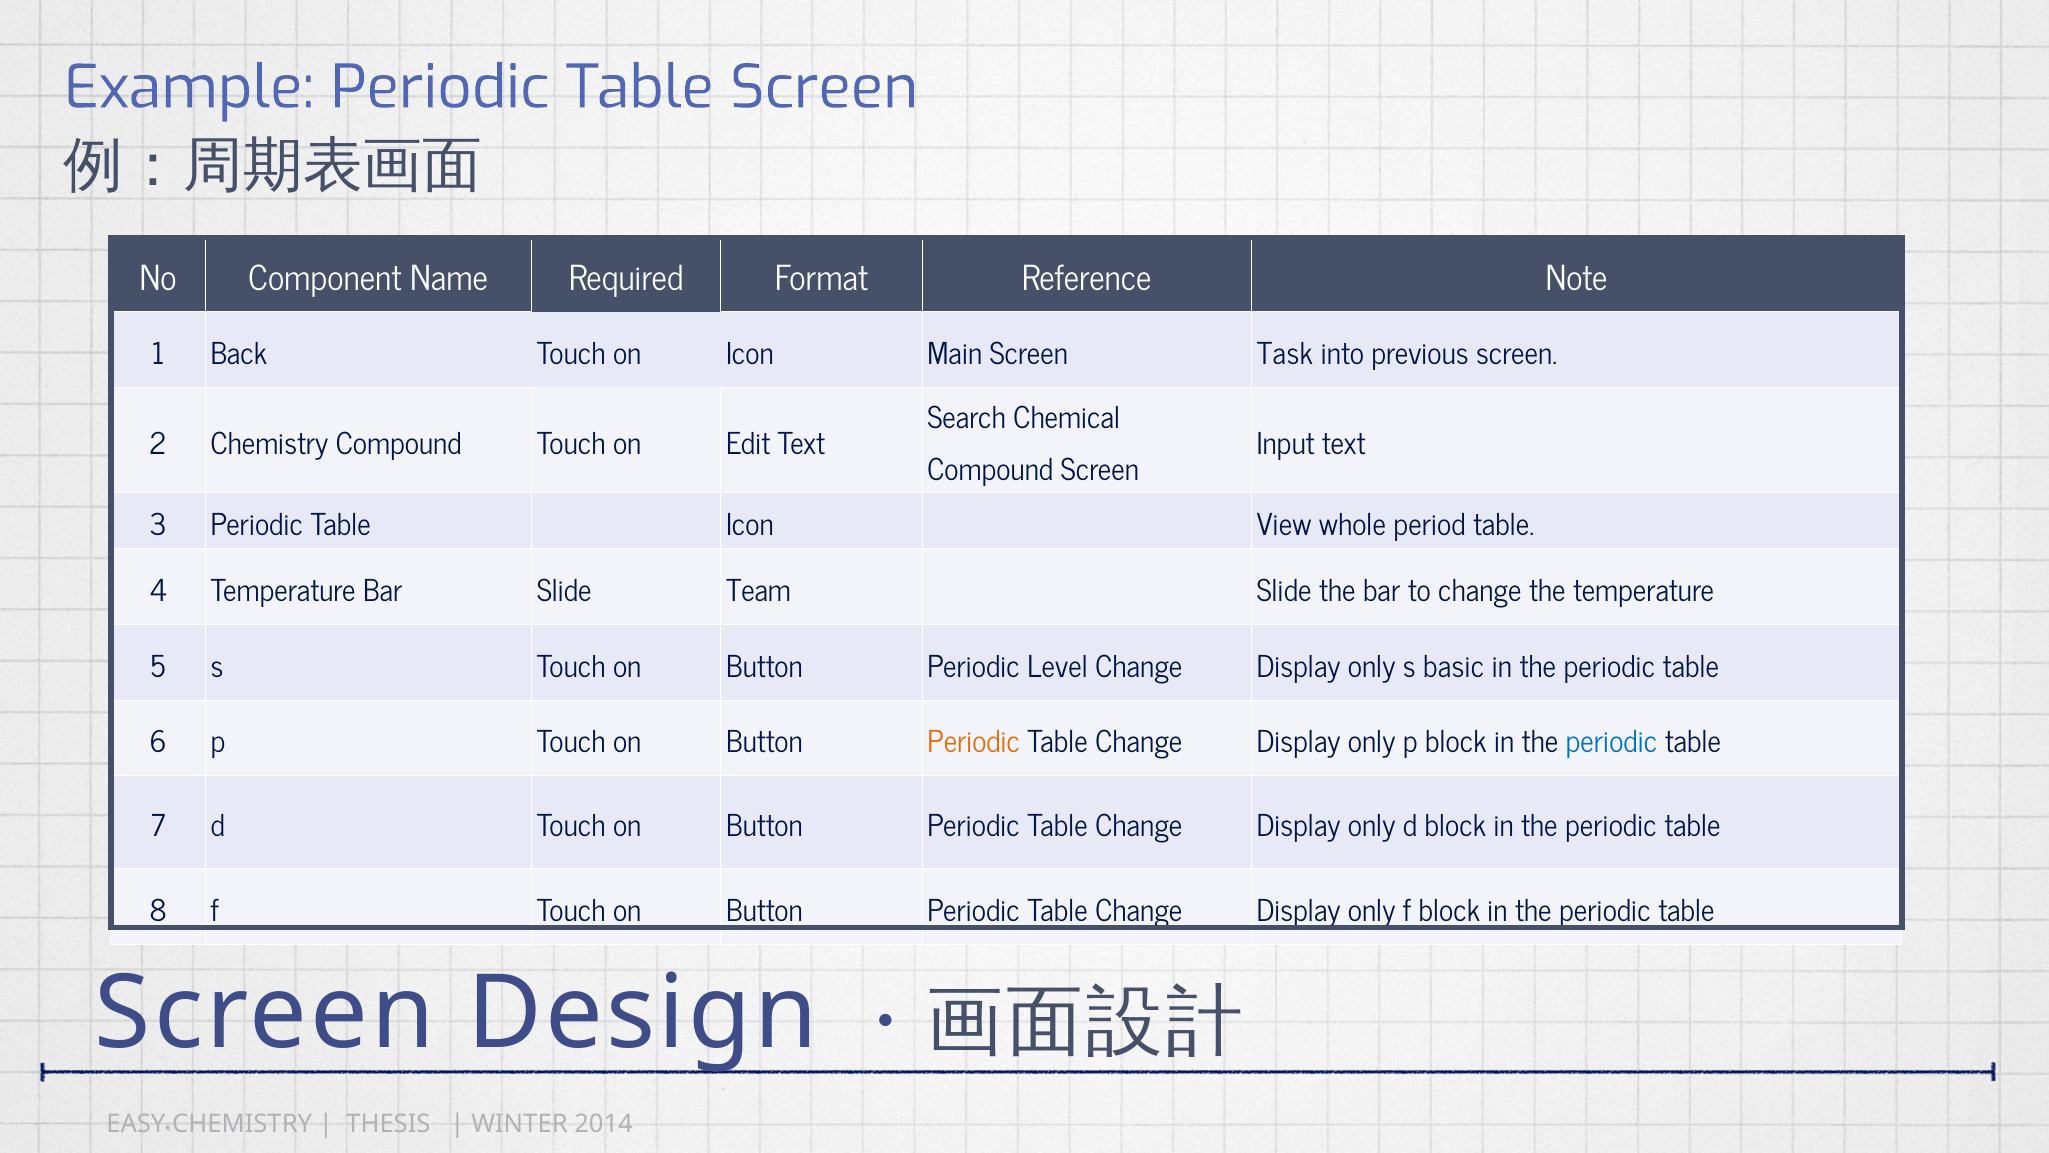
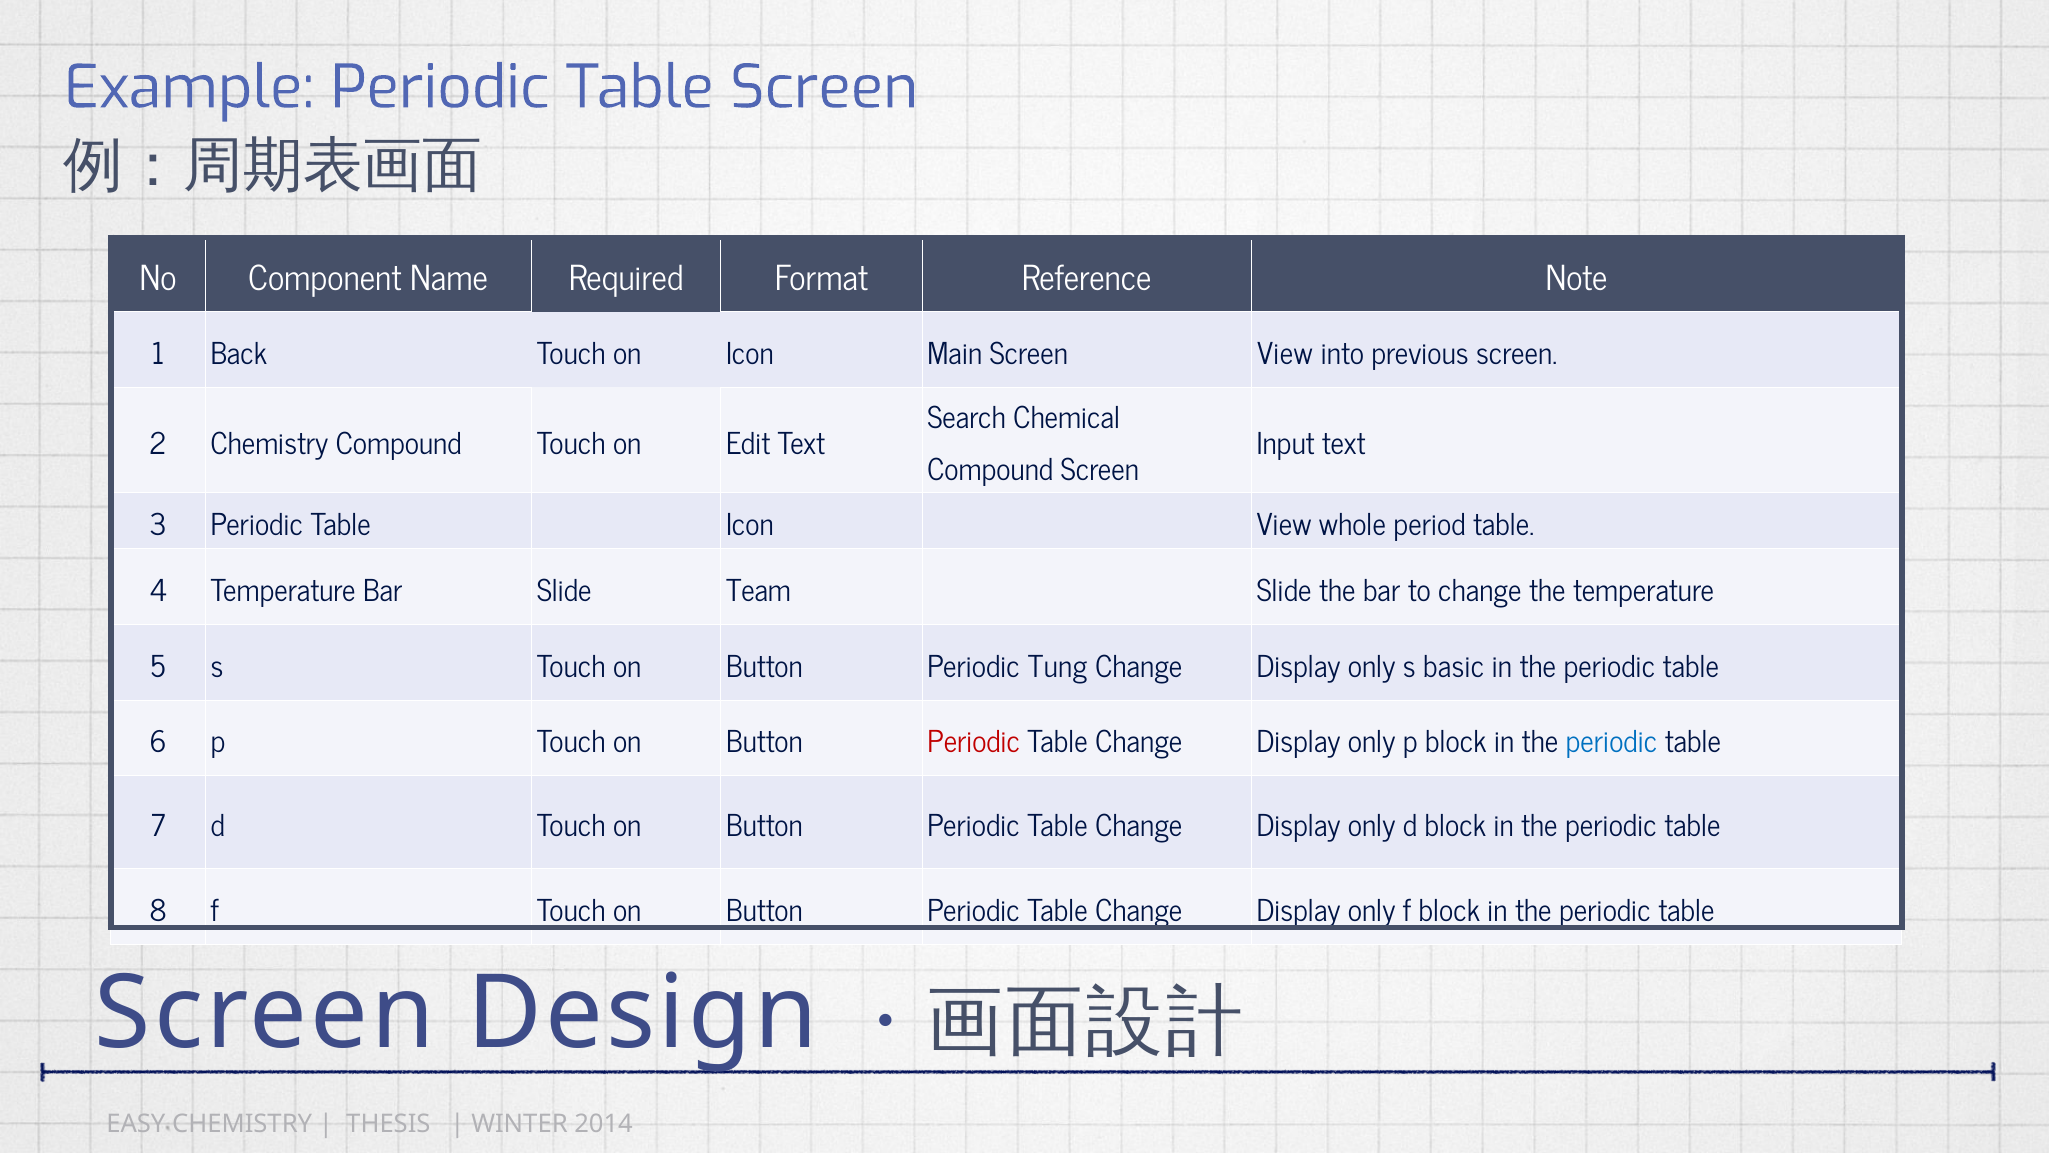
Screen Task: Task -> View (1285, 354)
Level: Level -> Tung (1057, 667)
Periodic colour: orange -> red (974, 743)
